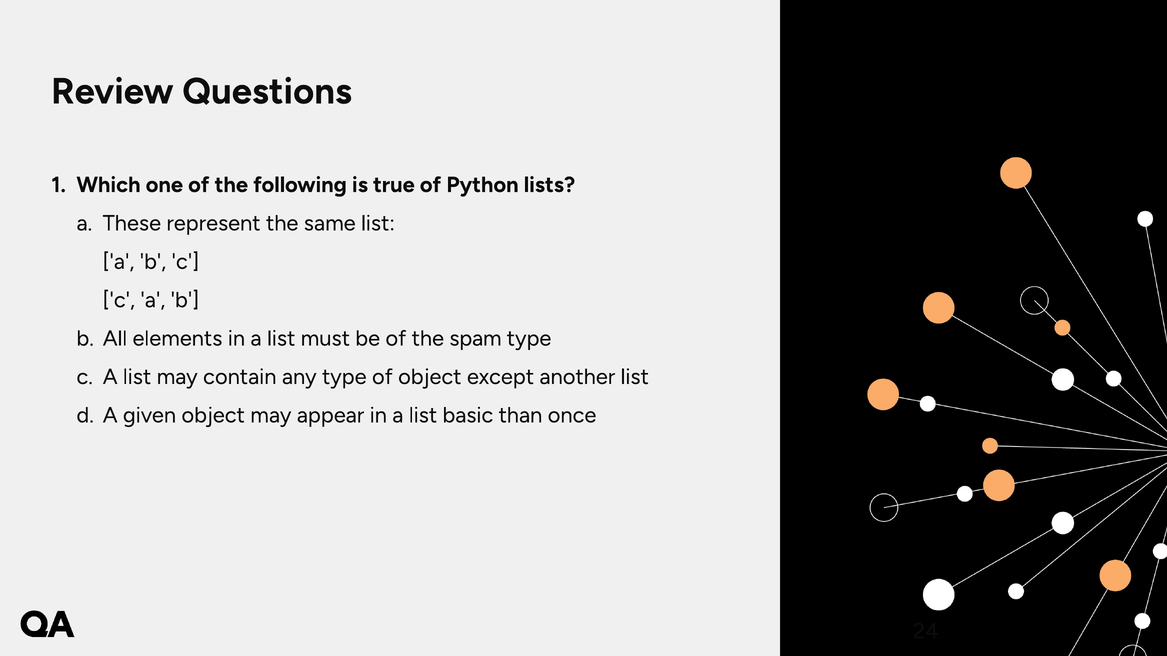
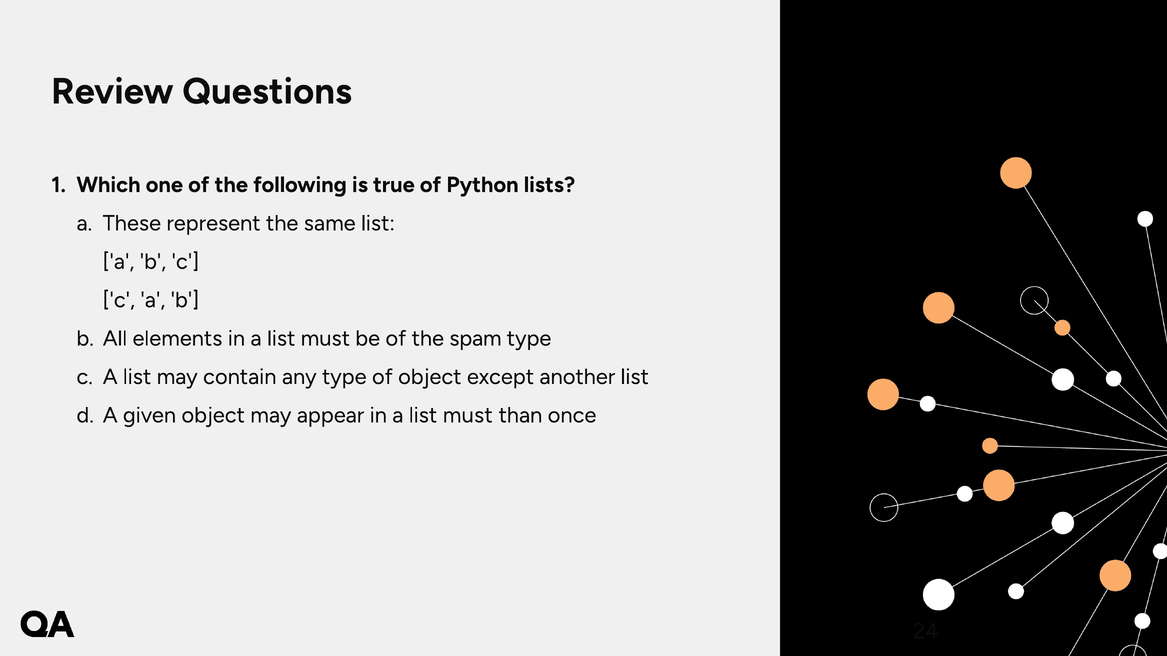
basic: basic -> must (468, 415)
